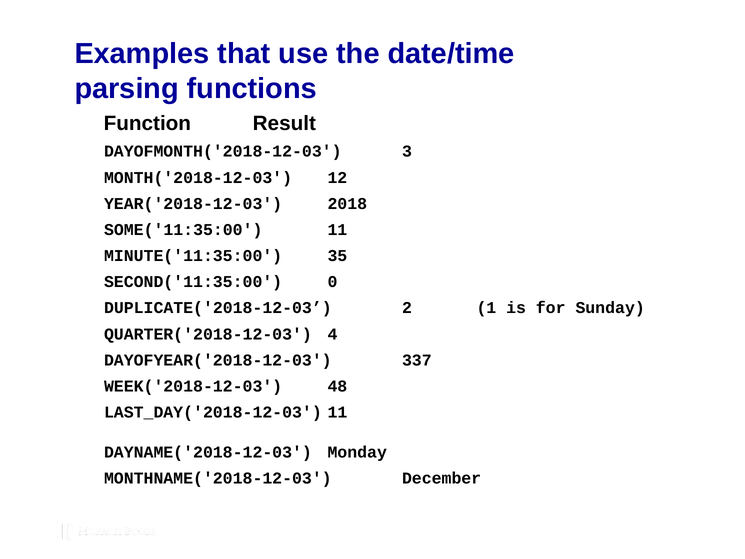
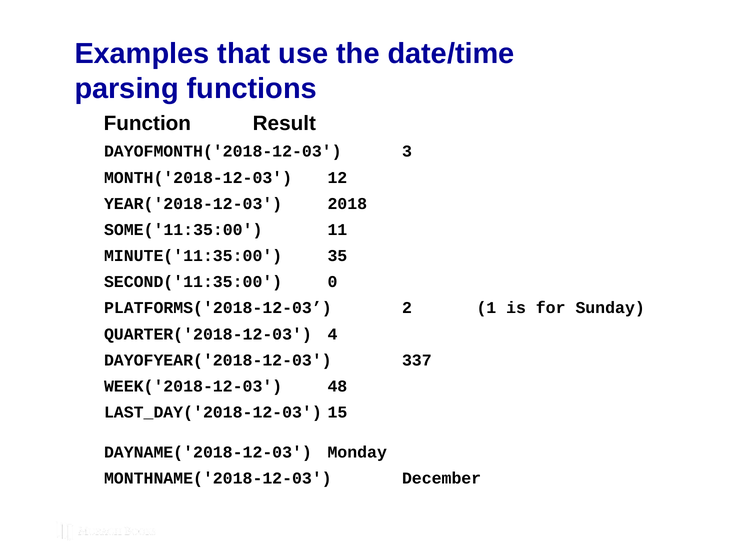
DUPLICATE('2018-12-03: DUPLICATE('2018-12-03 -> PLATFORMS('2018-12-03 (218, 308)
LAST_DAY('2018-12-03 11: 11 -> 15 (337, 412)
